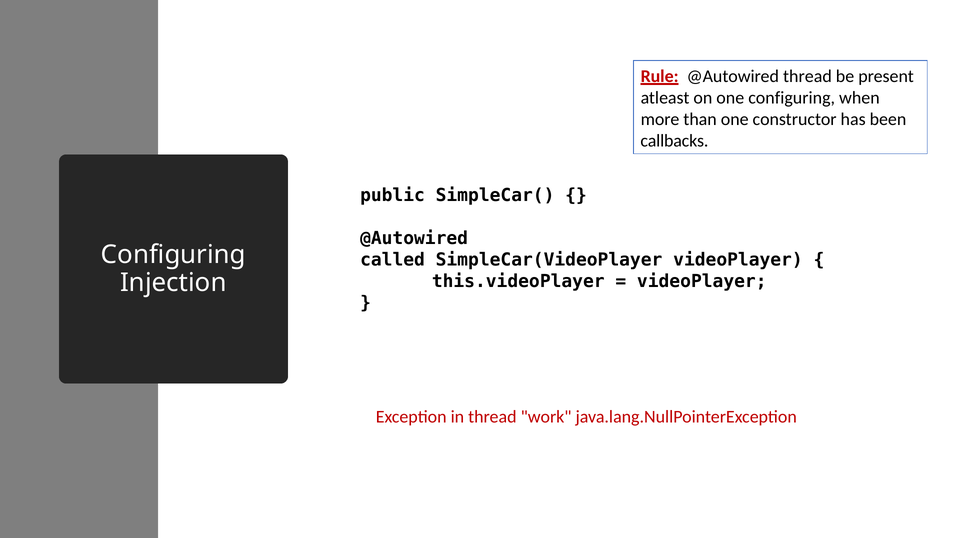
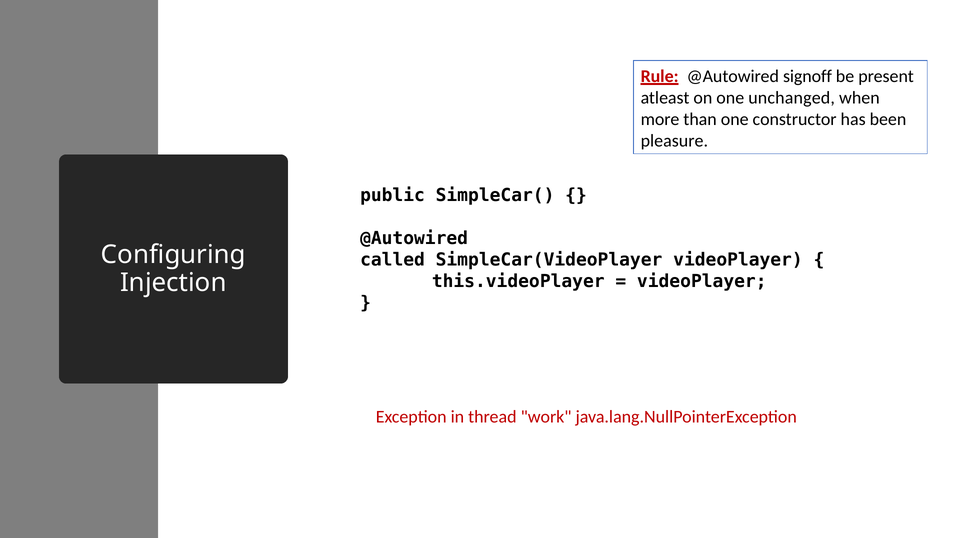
@Autowired thread: thread -> signoff (807, 76)
one configuring: configuring -> unchanged (792, 98)
callbacks: callbacks -> pleasure (674, 141)
